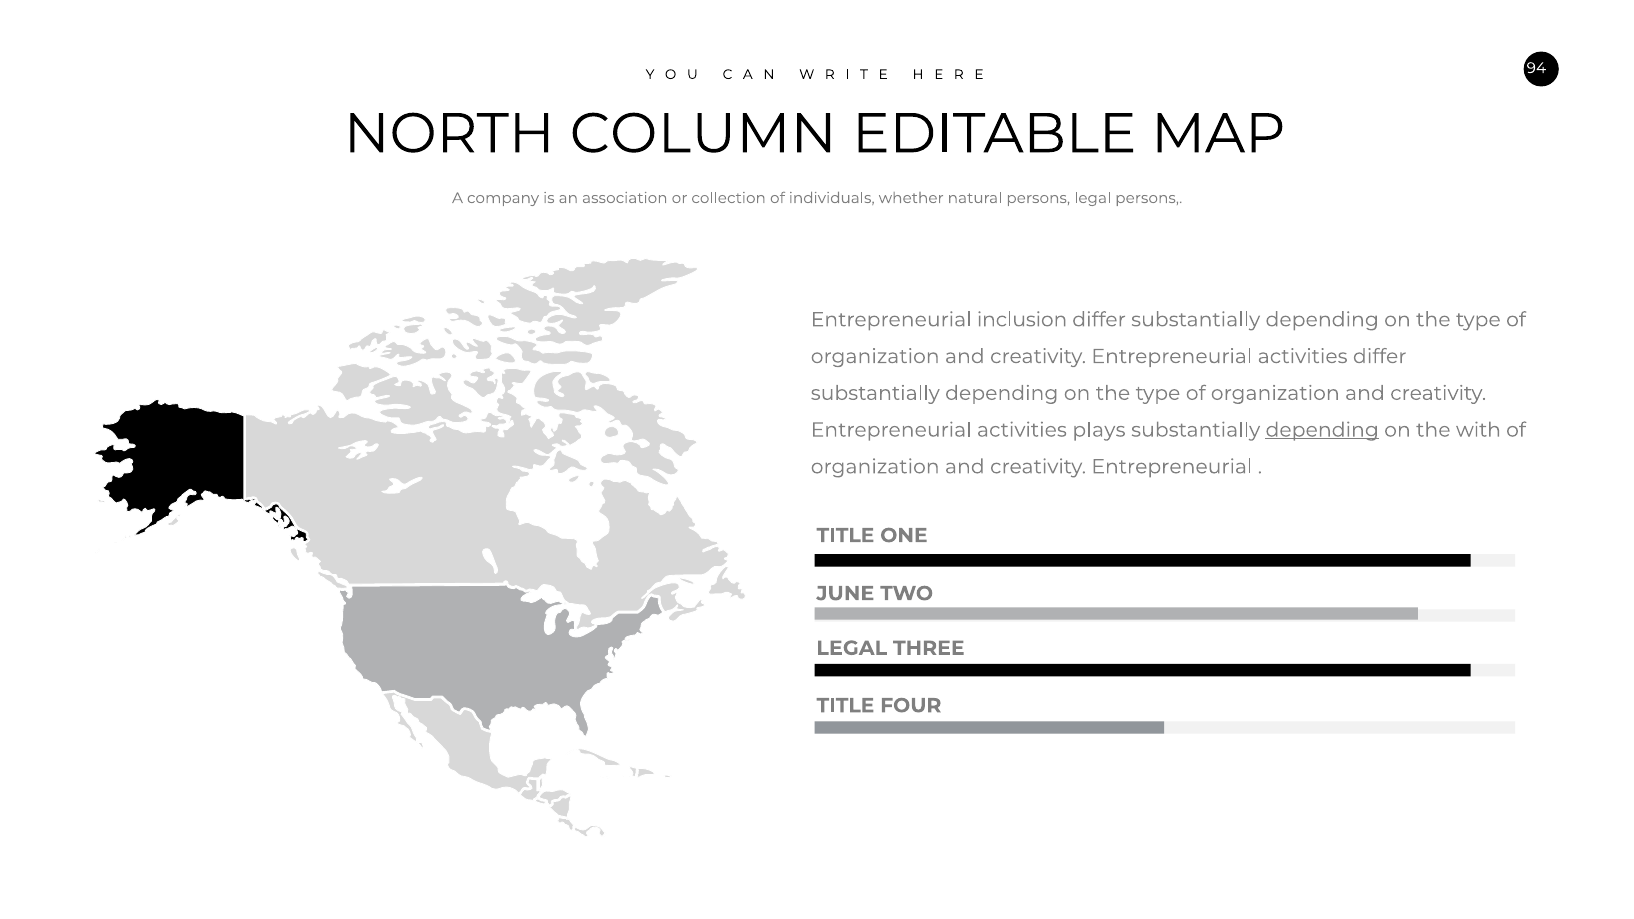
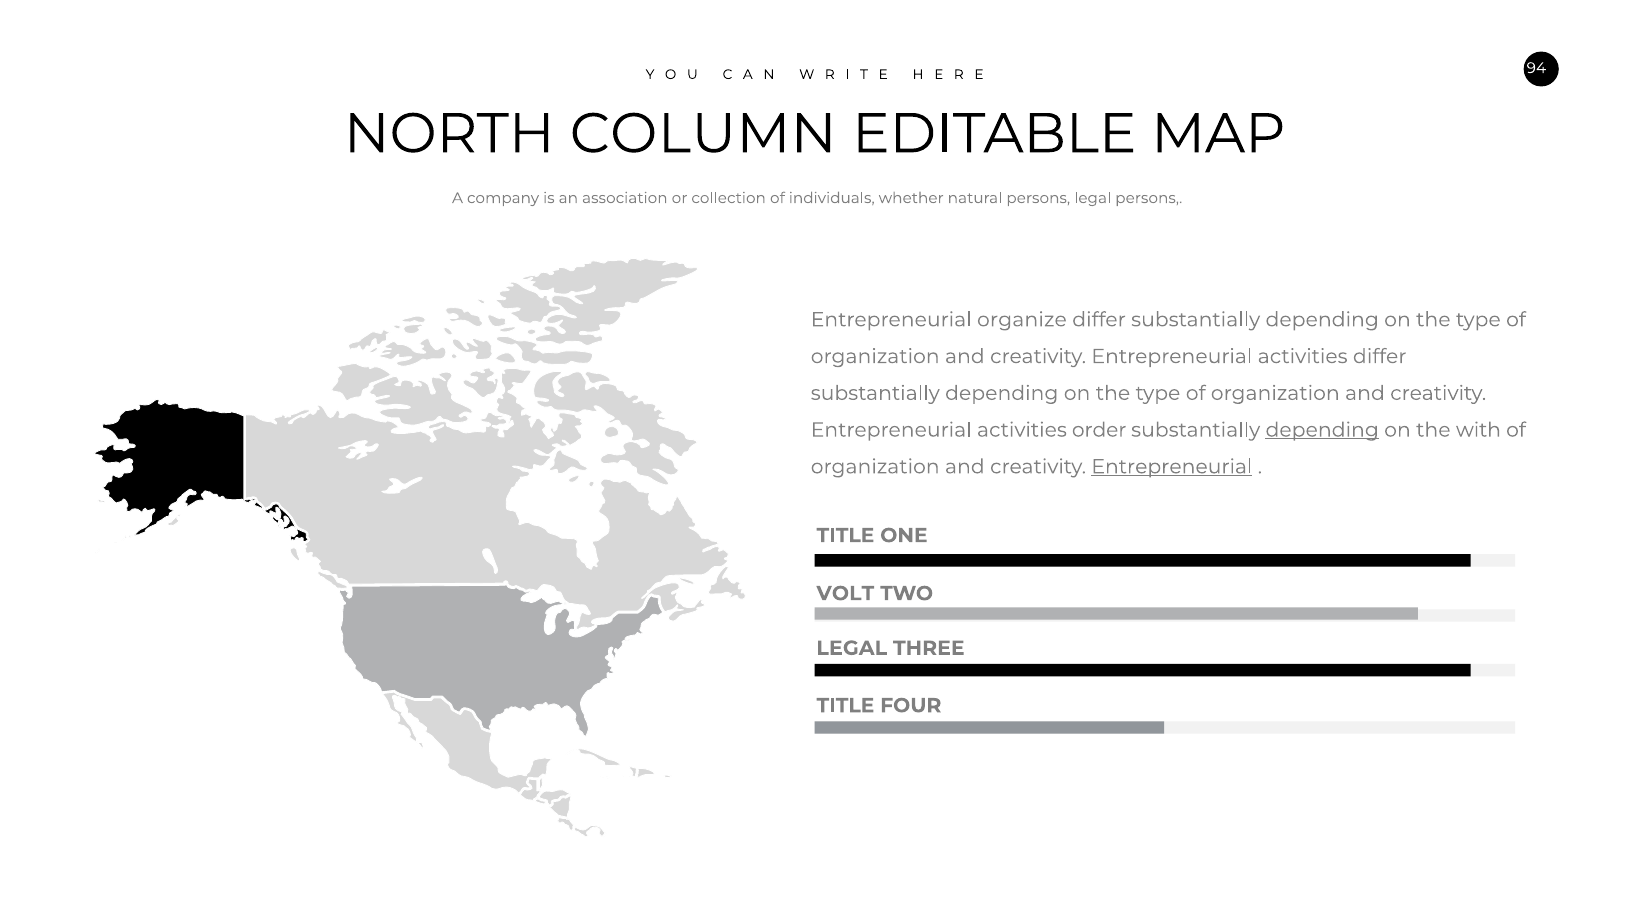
inclusion: inclusion -> organize (1022, 320)
plays: plays -> order (1099, 430)
Entrepreneurial underline: none -> present (1172, 467)
JUNE: JUNE -> VOLT (845, 594)
